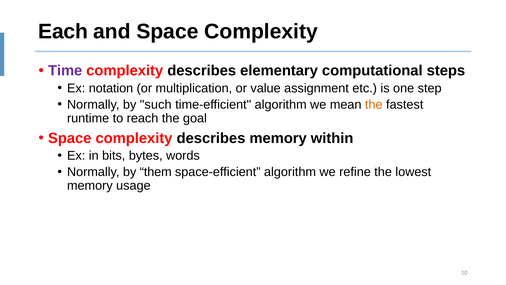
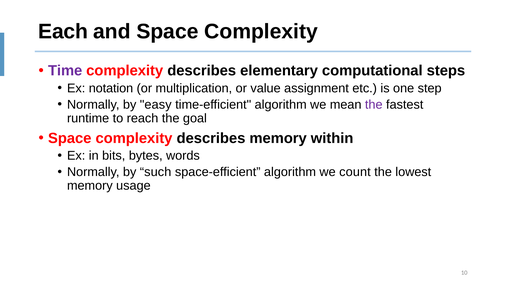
such: such -> easy (156, 104)
the colour: orange -> purple (374, 104)
them: them -> such (156, 172)
refine: refine -> count (355, 172)
